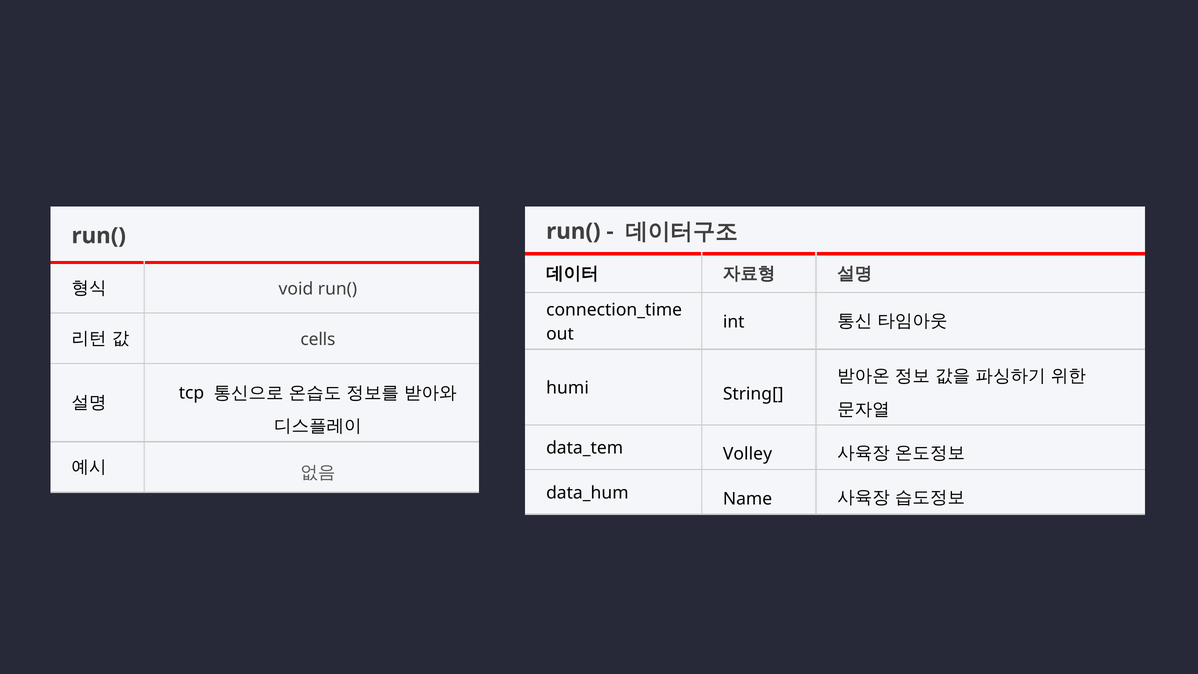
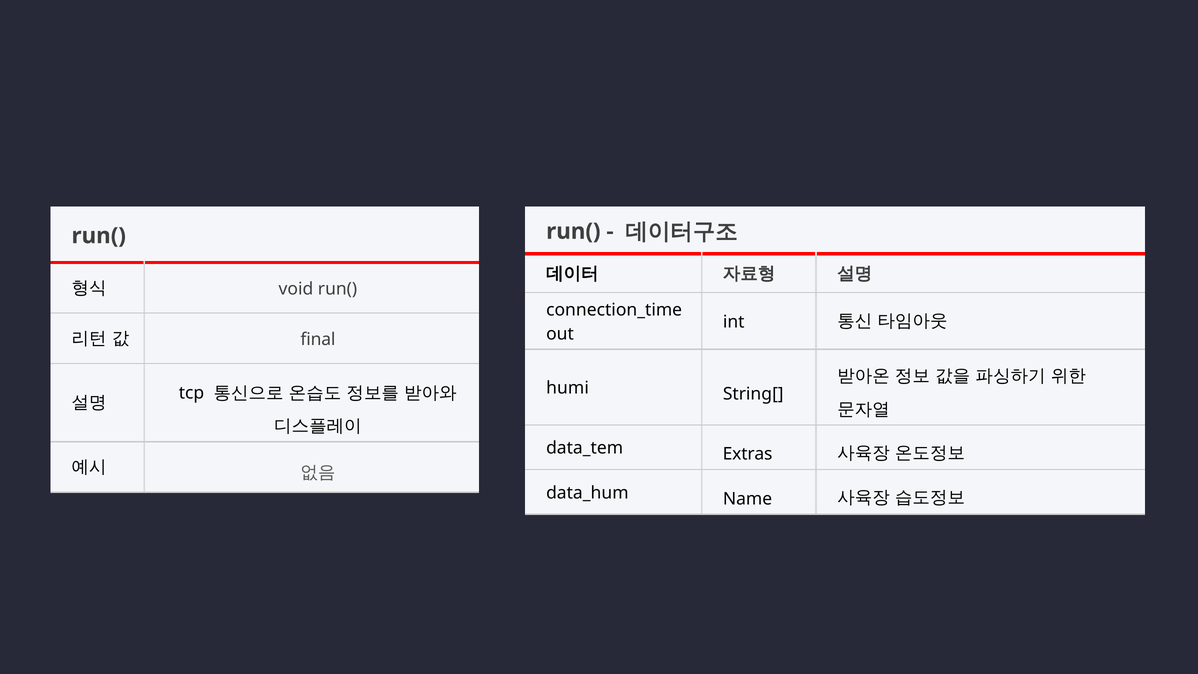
cells: cells -> final (318, 339)
Volley: Volley -> Extras (748, 454)
